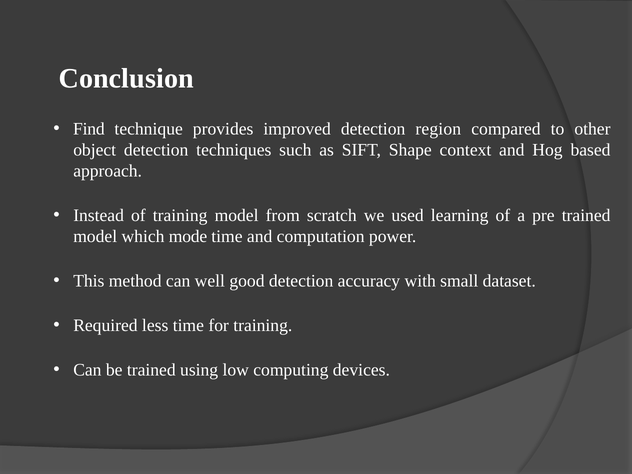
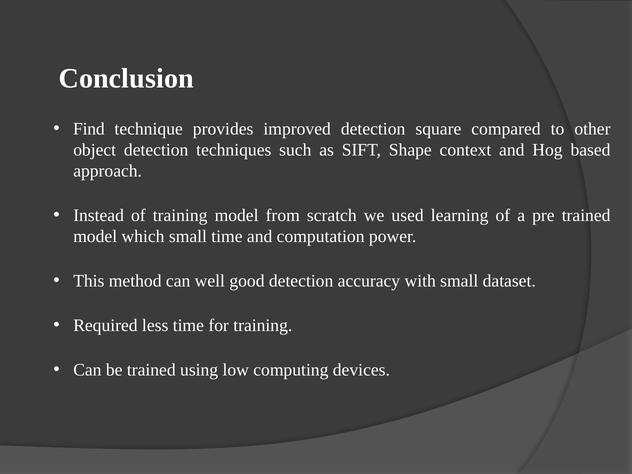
region: region -> square (438, 129)
which mode: mode -> small (188, 236)
